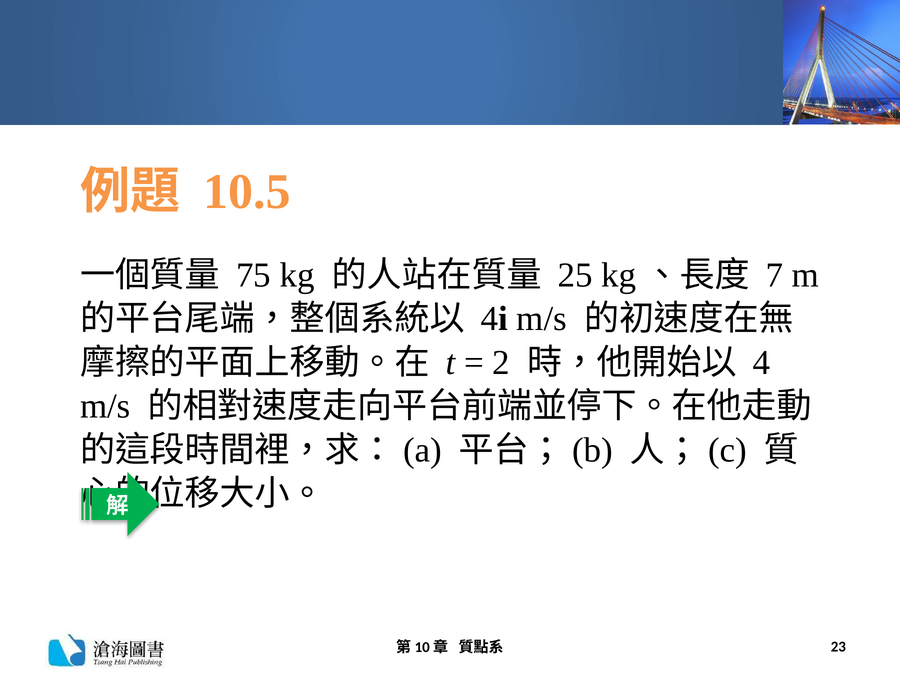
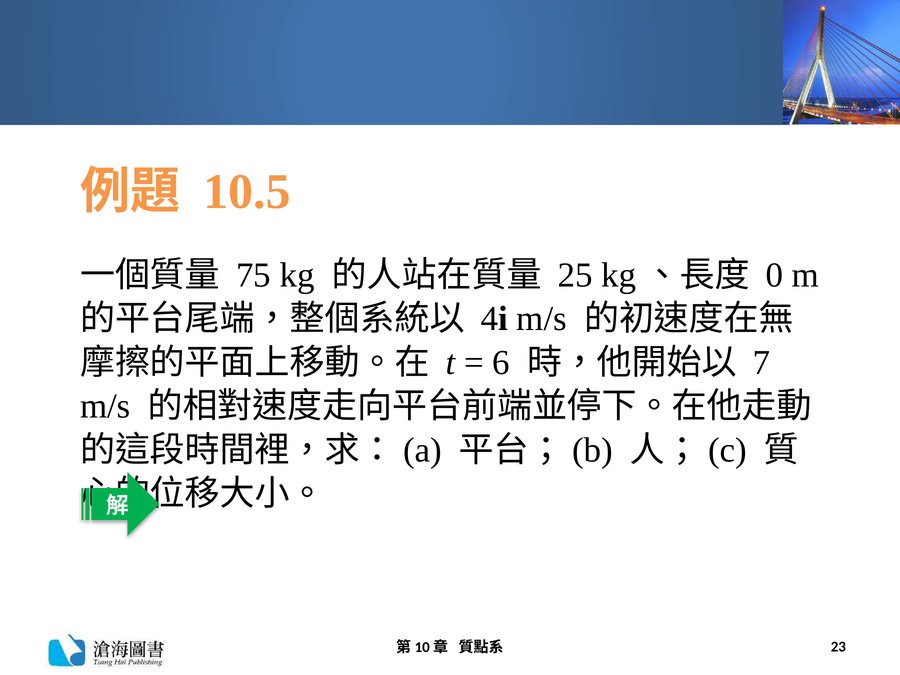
7: 7 -> 0 (774, 275)
2: 2 -> 6 (501, 363)
4: 4 -> 7 (762, 363)
